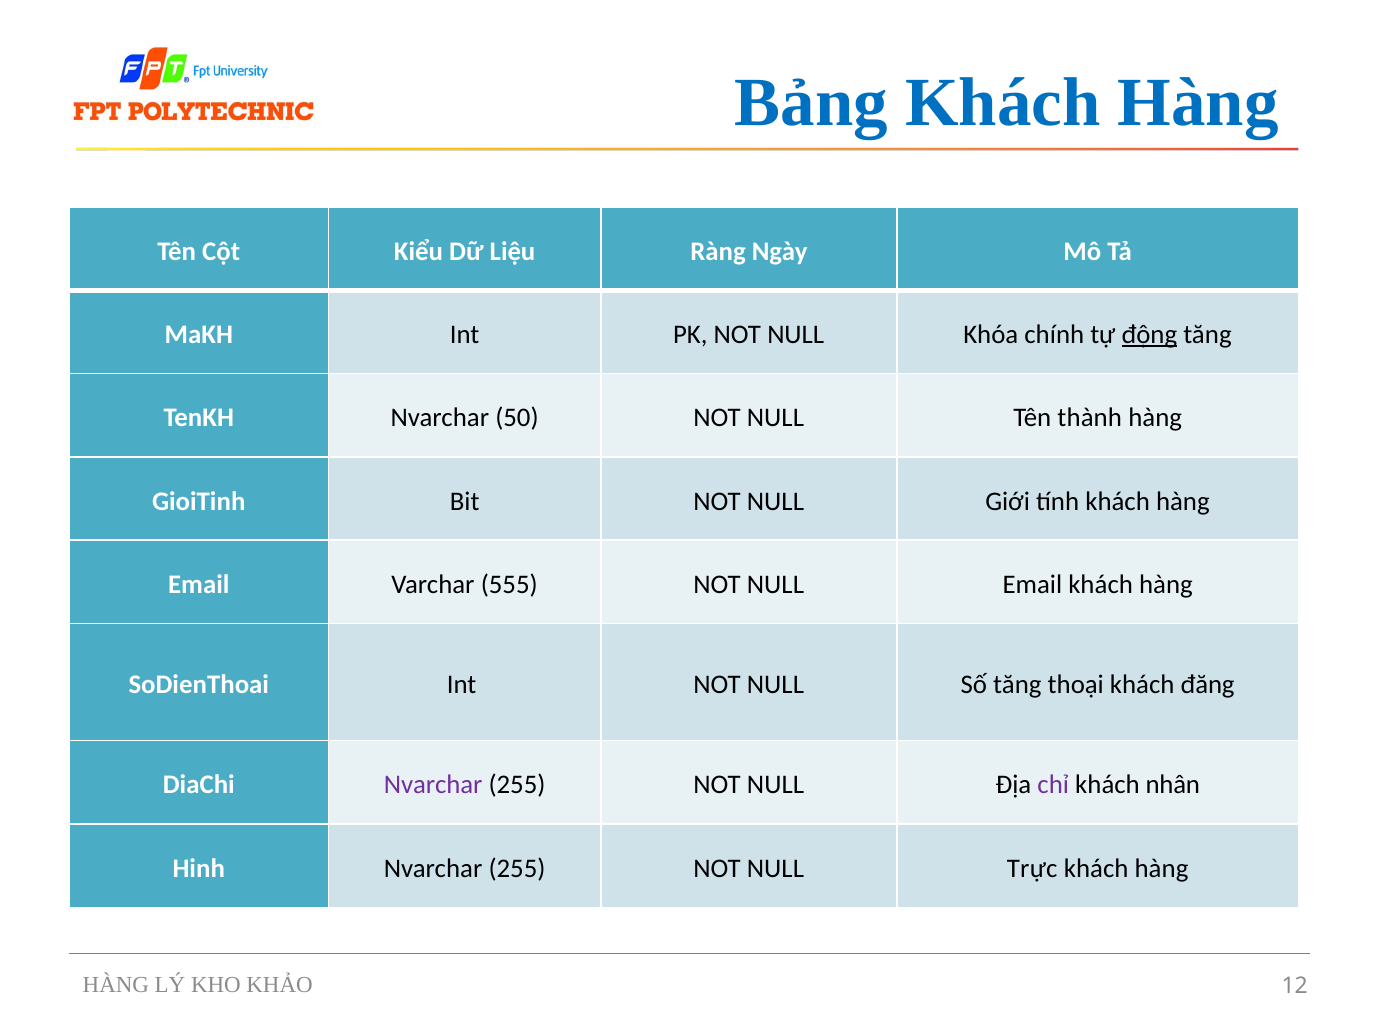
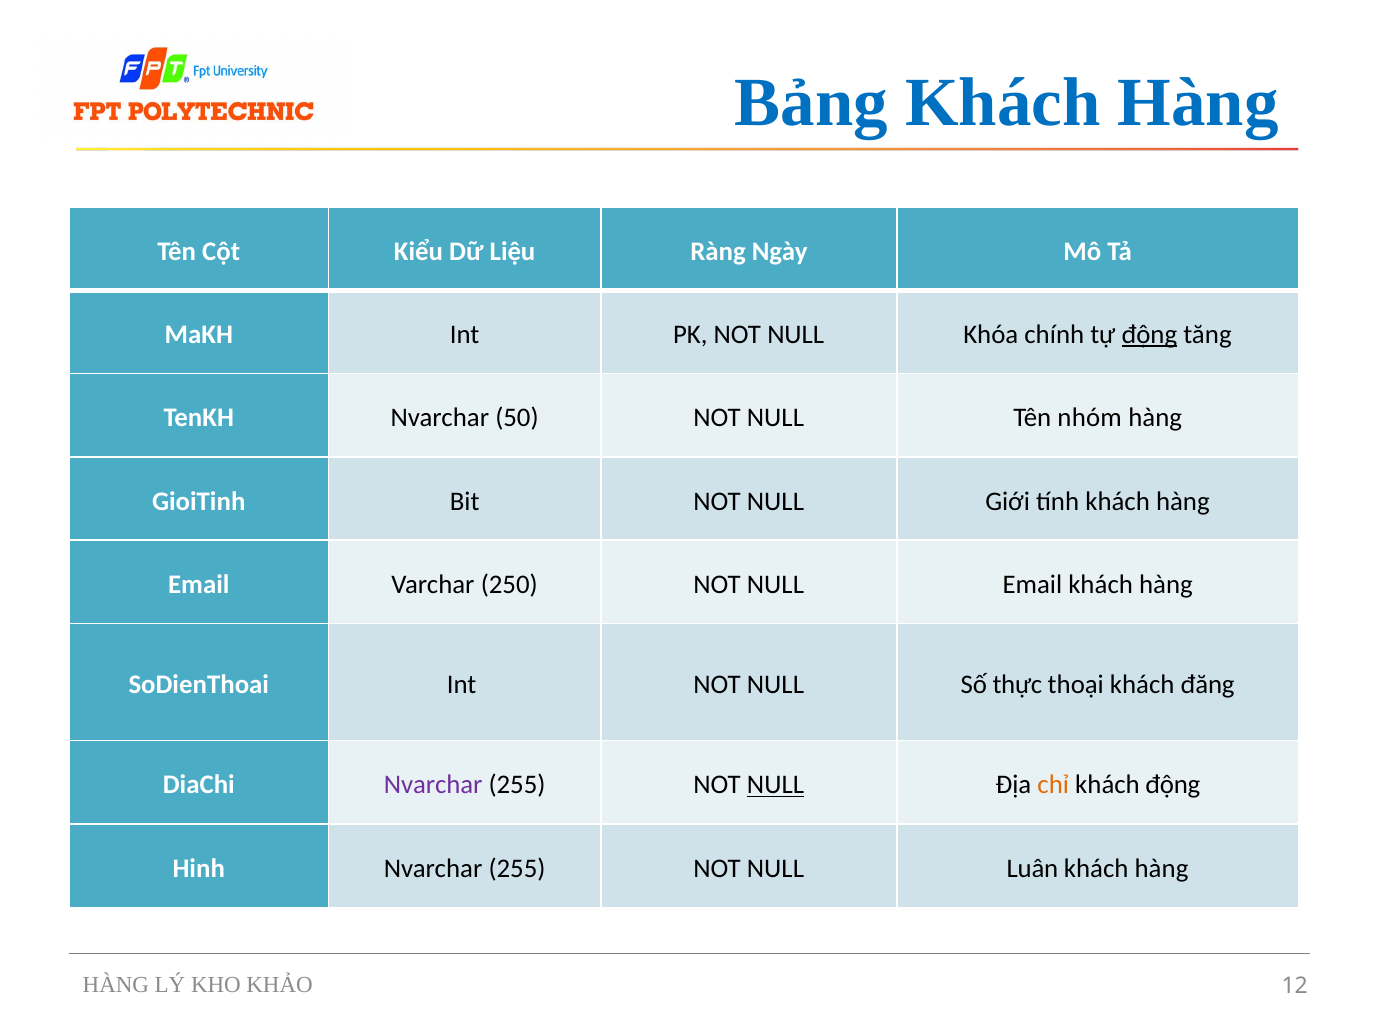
thành: thành -> nhóm (1090, 418)
555: 555 -> 250 (509, 585)
Số tăng: tăng -> thực (1017, 685)
NULL underline: none -> present (776, 785)
chỉ colour: purple -> orange (1053, 785)
khách nhân: nhân -> động (1173, 785)
Trực: Trực -> Luân (1032, 869)
